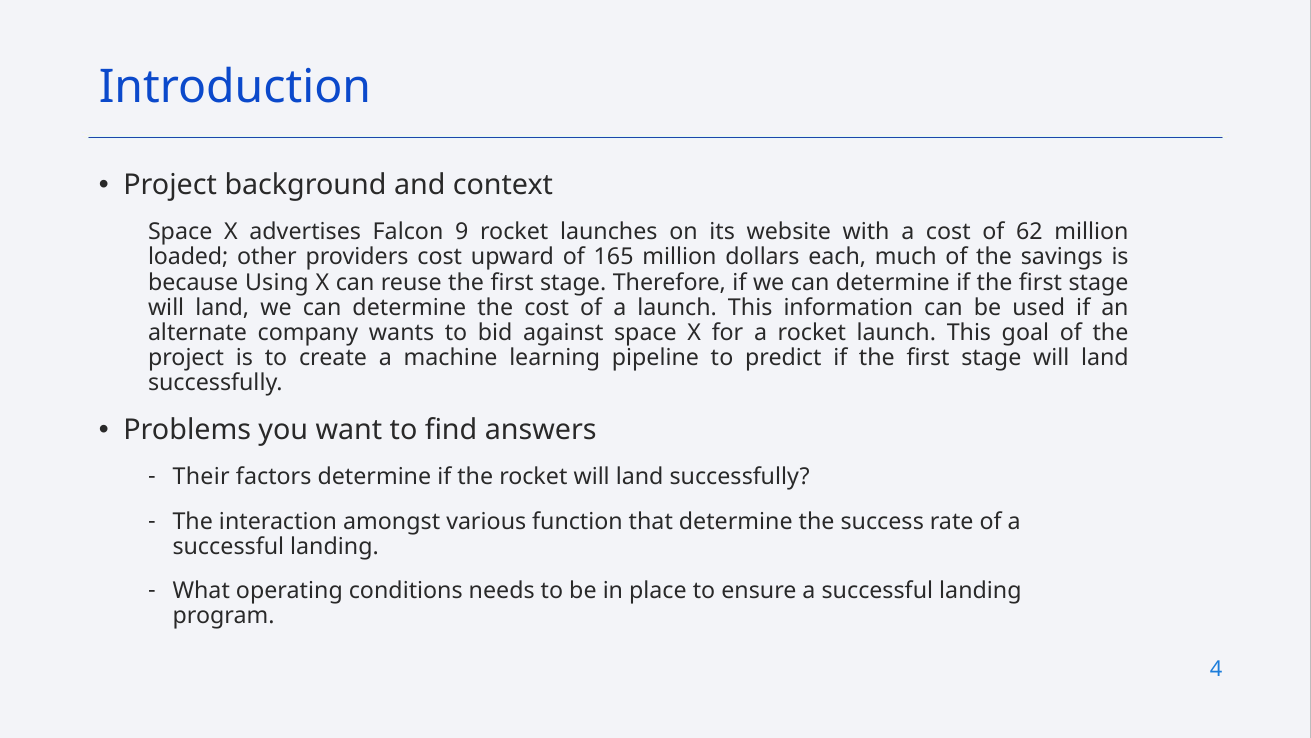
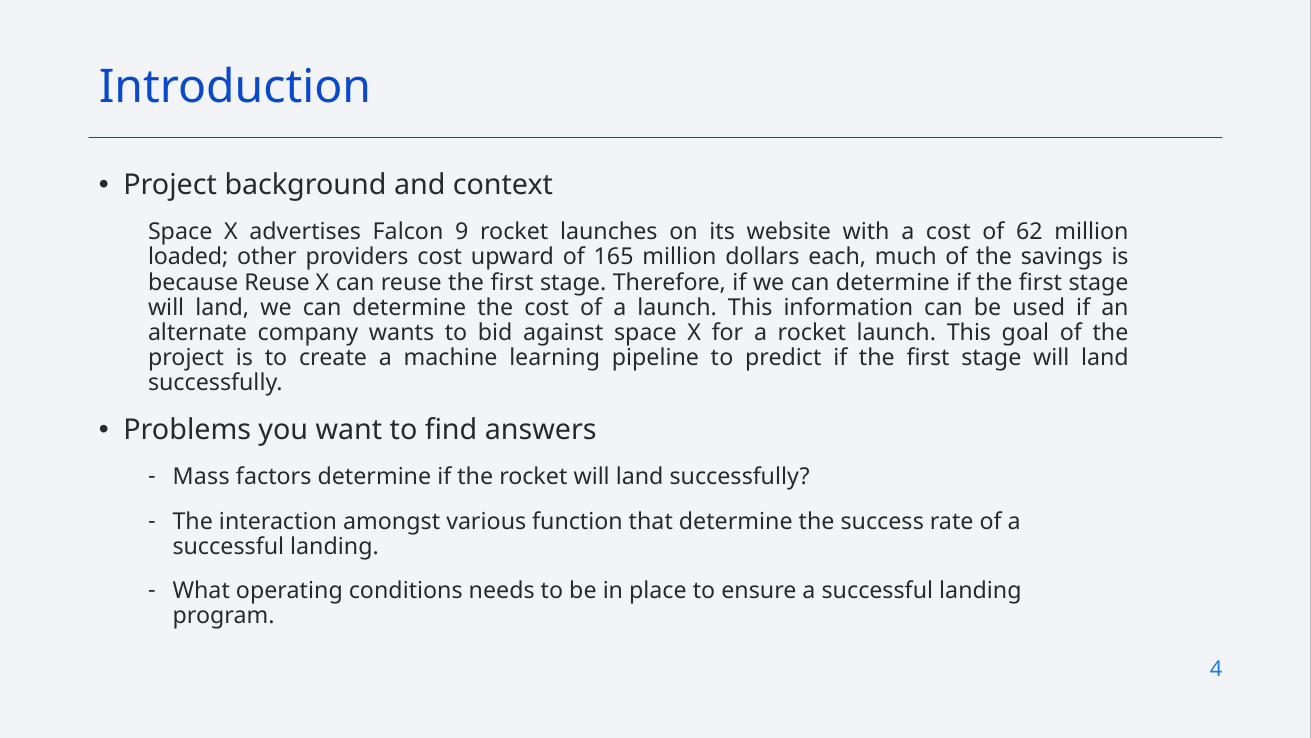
because Using: Using -> Reuse (277, 282)
Their: Their -> Mass (201, 477)
